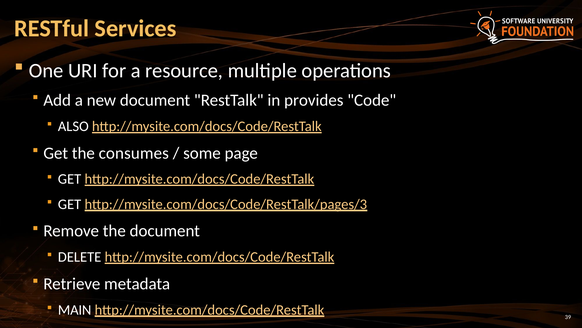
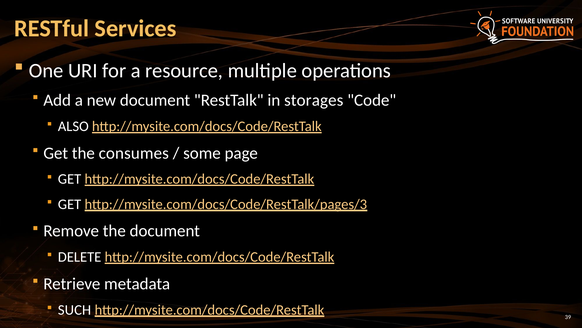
provides: provides -> storages (314, 100)
MAIN: MAIN -> SUCH (75, 309)
